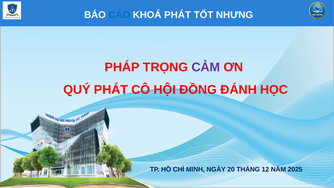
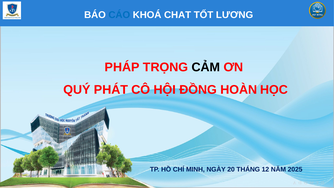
KHOÁ PHÁT: PHÁT -> CHAT (178, 15)
NHƯNG: NHƯNG -> LƯƠNG (235, 15)
CẢM colour: purple -> black (206, 67)
ĐÁNH: ĐÁNH -> HOÀN (239, 90)
